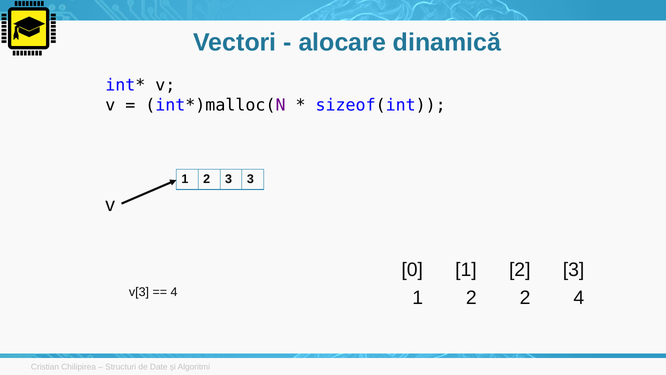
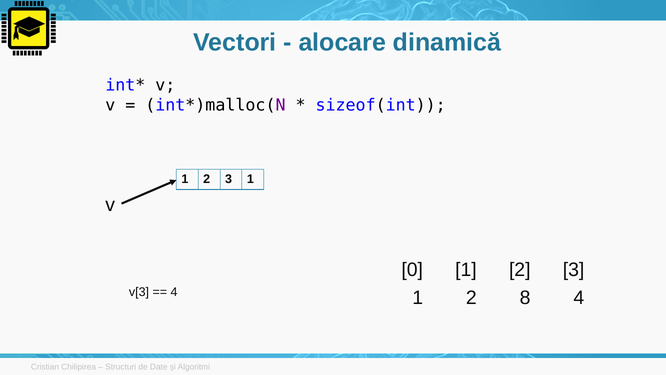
3: 3 -> 1 (250, 179)
2 2: 2 -> 8 (525, 298)
